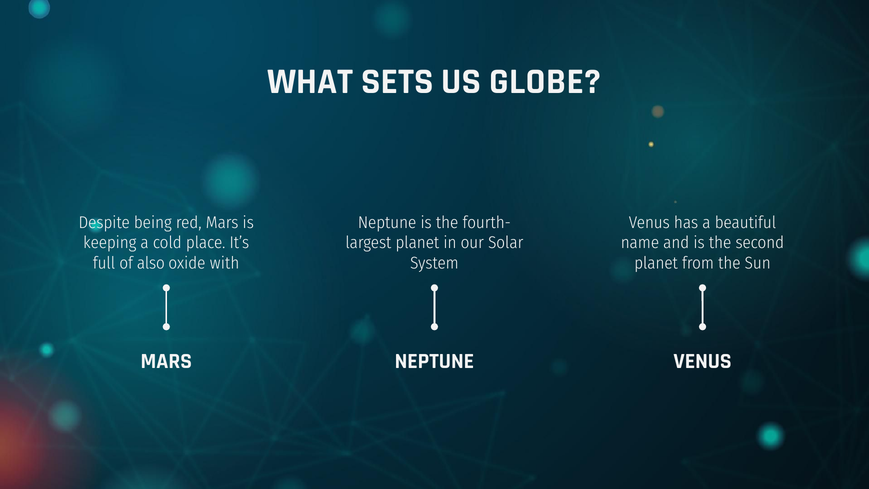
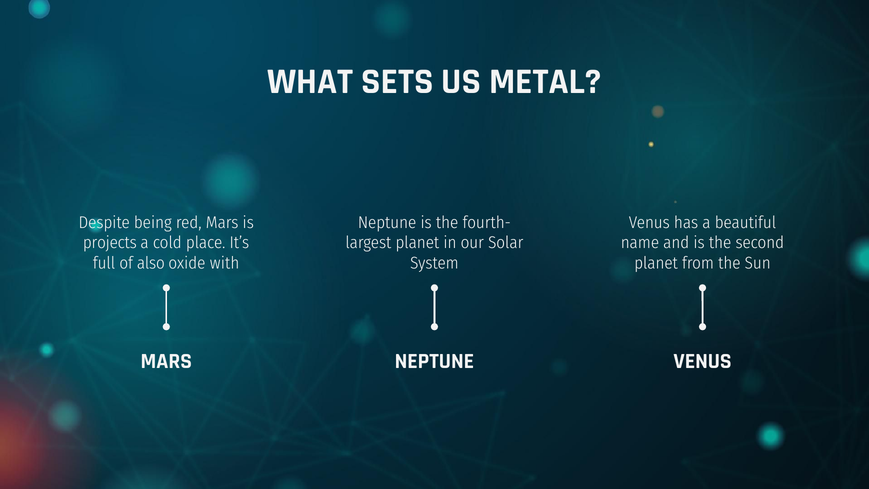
GLOBE: GLOBE -> METAL (545, 81)
keeping: keeping -> projects (110, 243)
